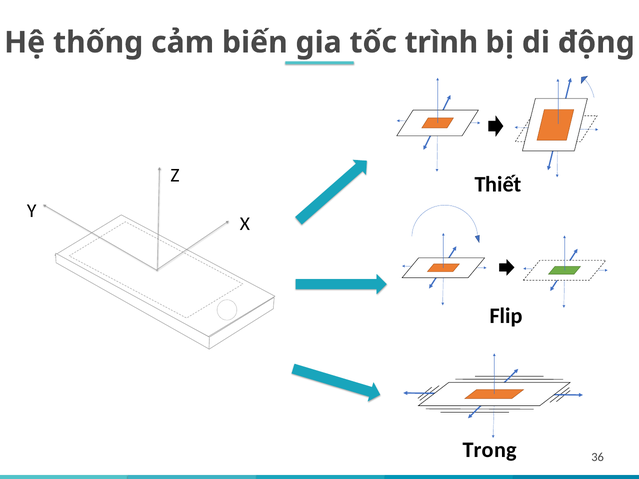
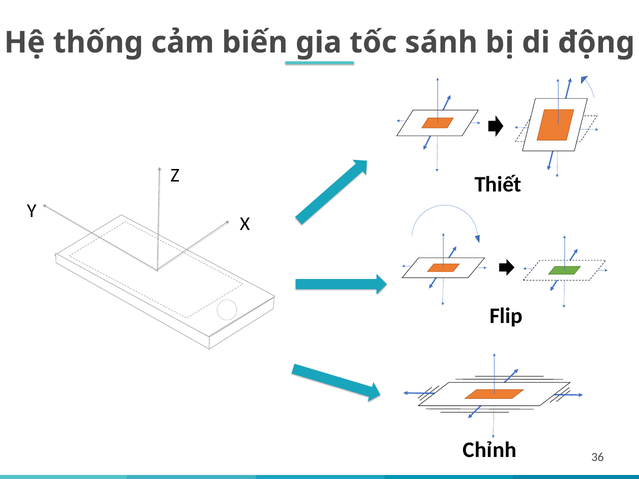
trình: trình -> sánh (441, 42)
Trong: Trong -> Chỉnh (490, 450)
